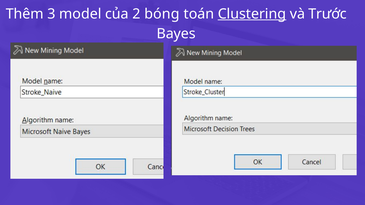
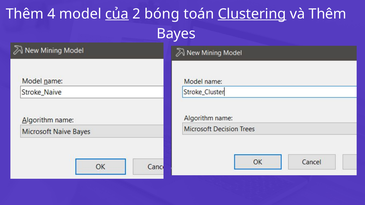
3: 3 -> 4 (51, 14)
của underline: none -> present (117, 14)
và Trước: Trước -> Thêm (328, 14)
